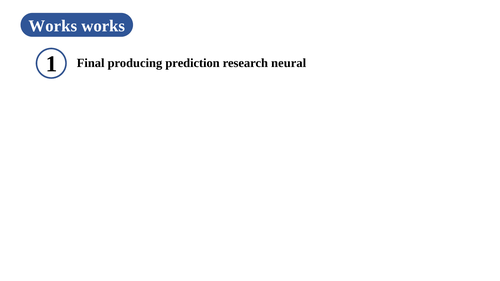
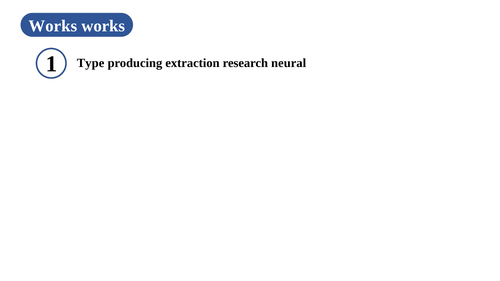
Final: Final -> Type (91, 63)
prediction: prediction -> extraction (192, 63)
